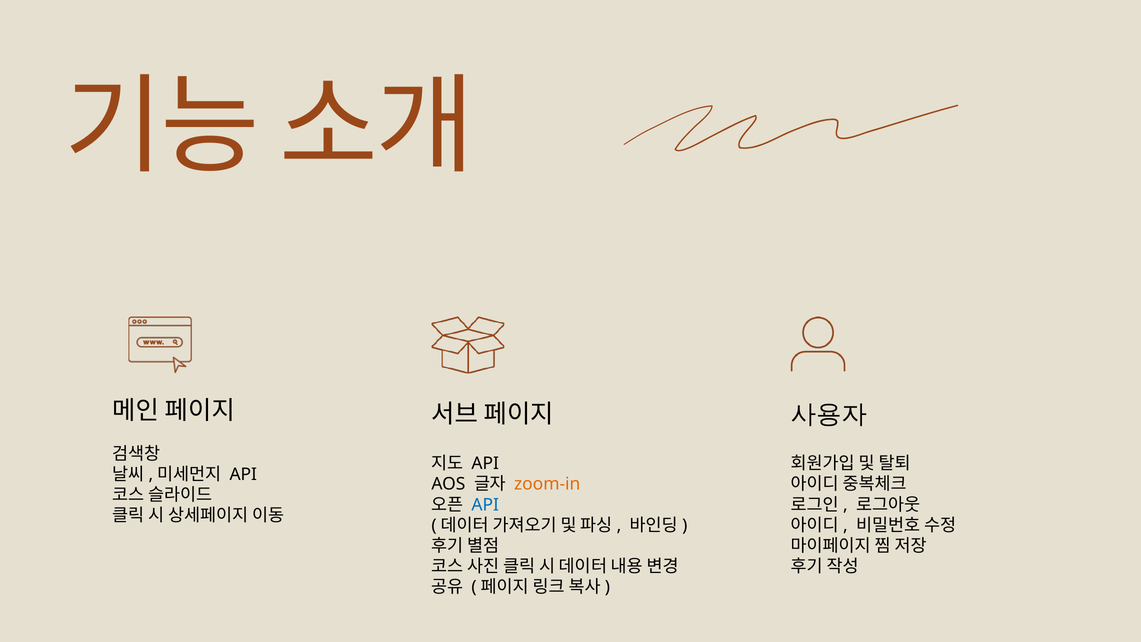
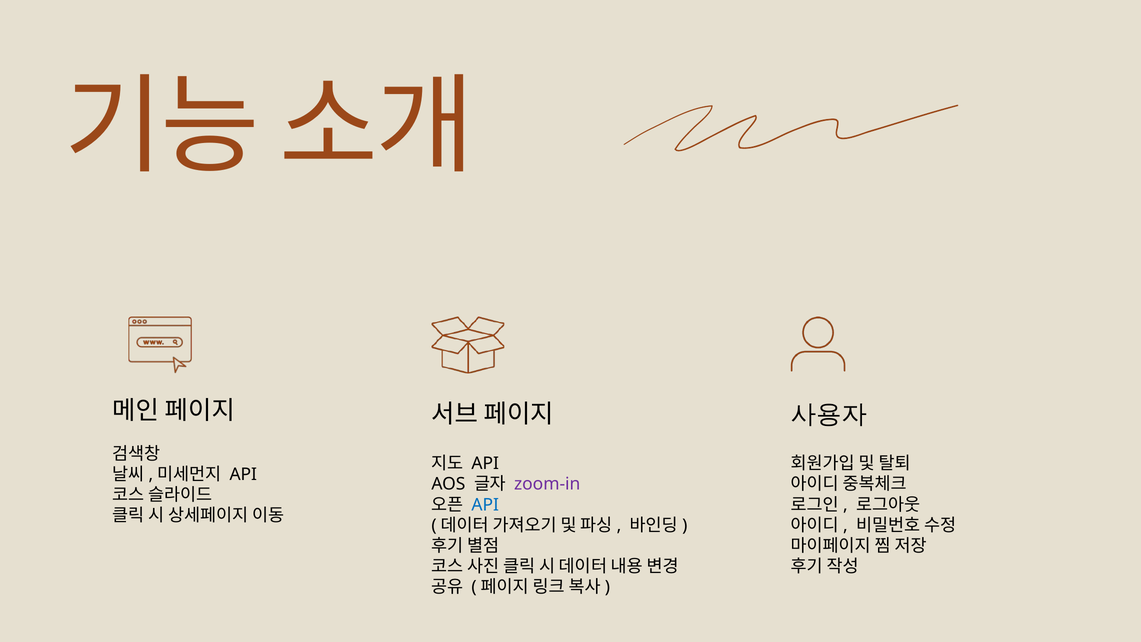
zoom-in colour: orange -> purple (547, 484)
